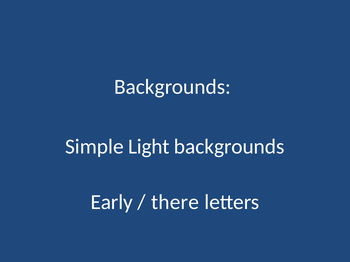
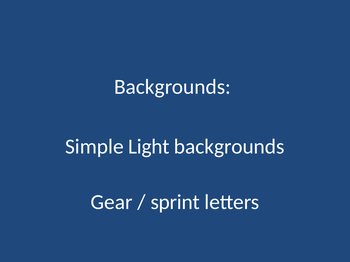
Early: Early -> Gear (112, 203)
there: there -> sprint (175, 203)
